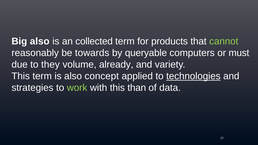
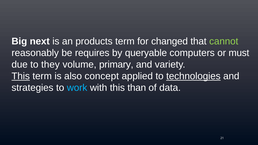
Big also: also -> next (40, 41)
collected: collected -> products (94, 41)
products: products -> changed (170, 41)
towards: towards -> requires (92, 53)
already: already -> primary (116, 65)
This underline: none -> present (21, 76)
work colour: light green -> light blue (77, 88)
